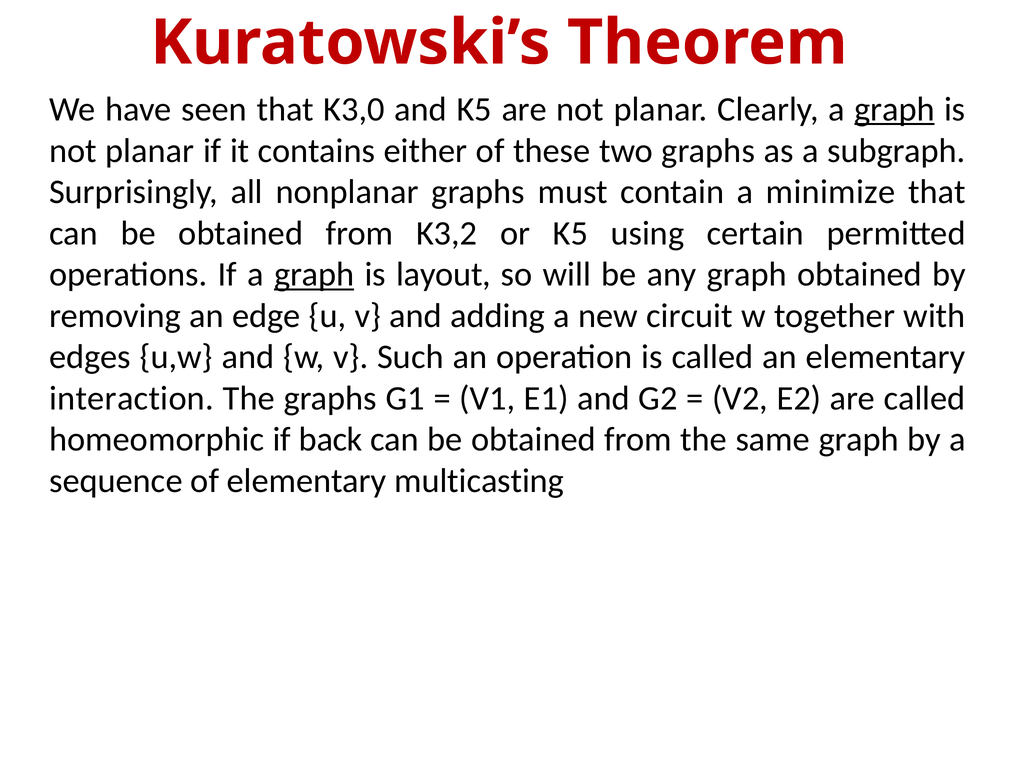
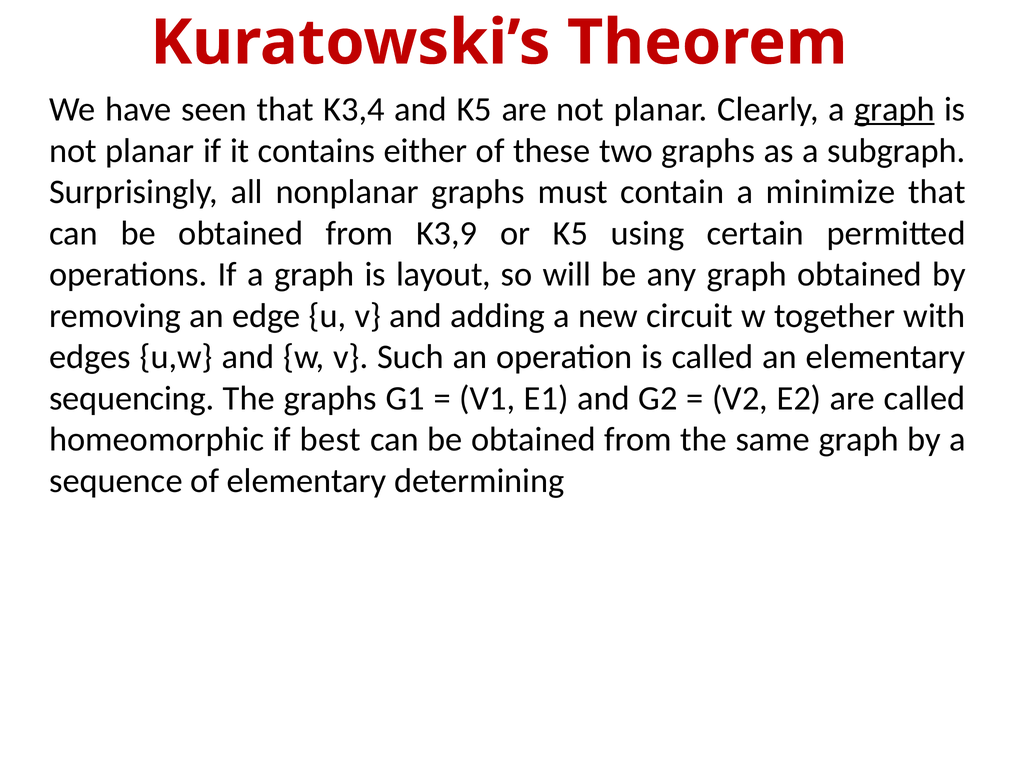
K3,0: K3,0 -> K3,4 (354, 109)
K3,2: K3,2 -> K3,9 (447, 233)
graph underline: present -> none (314, 275)
interaction: interaction -> sequencing (132, 398)
back: back -> best (330, 440)
multicasting: multicasting -> determining (479, 481)
